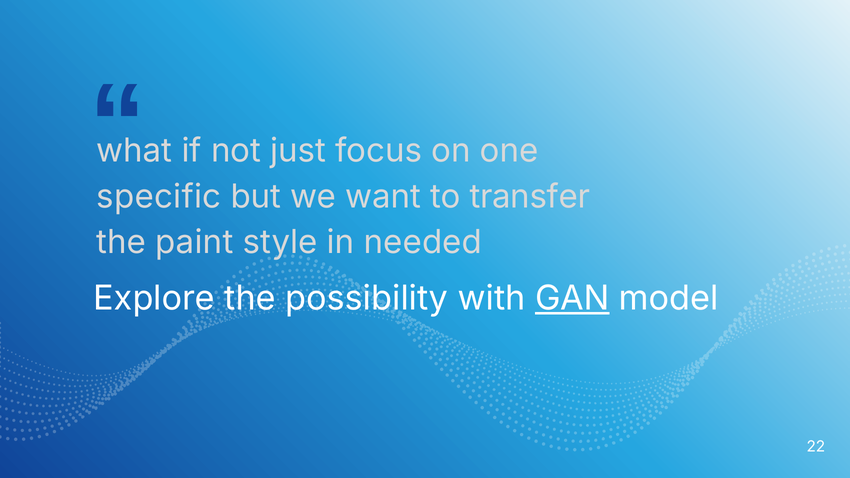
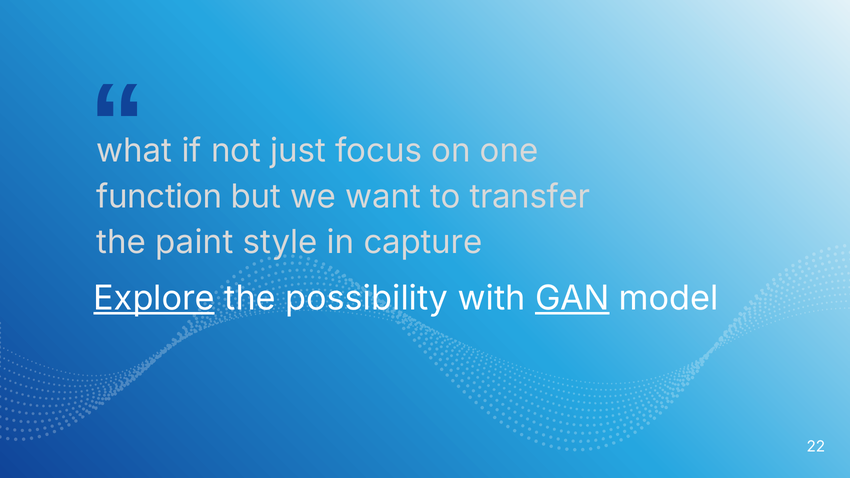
specific: specific -> function (159, 197)
needed: needed -> capture (423, 242)
Explore underline: none -> present (154, 299)
